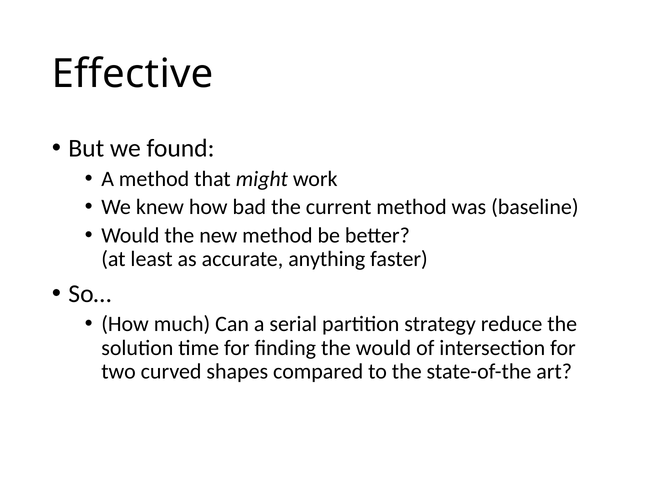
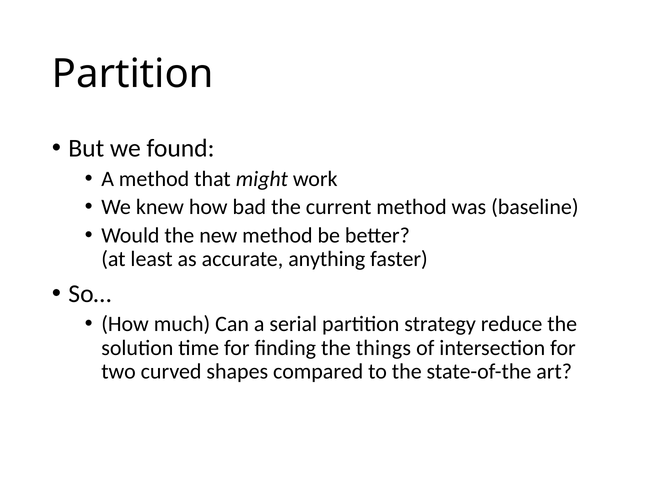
Effective: Effective -> Partition (133, 74)
the would: would -> things (383, 348)
